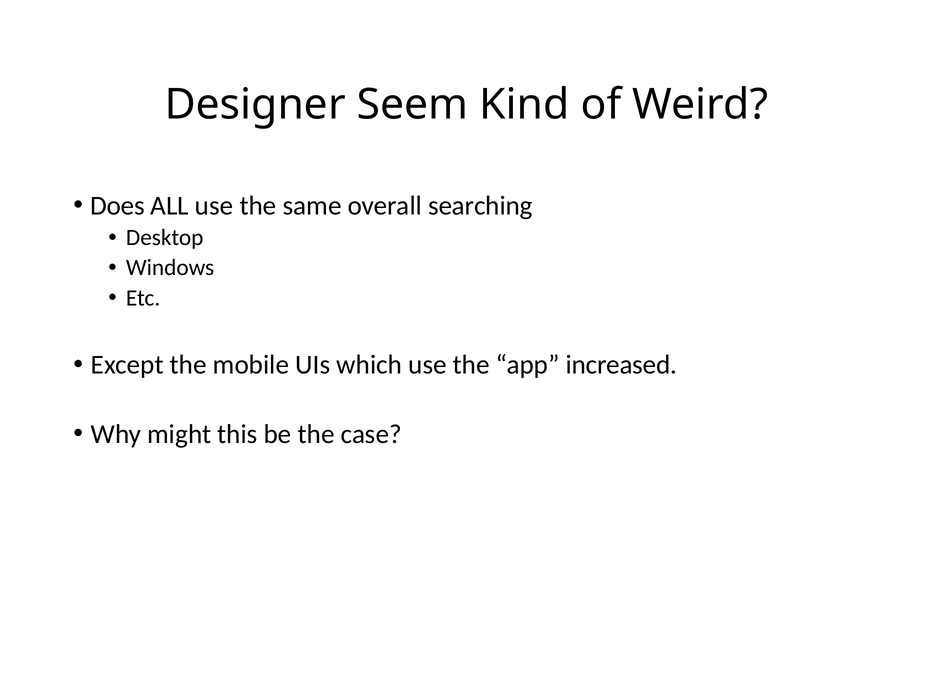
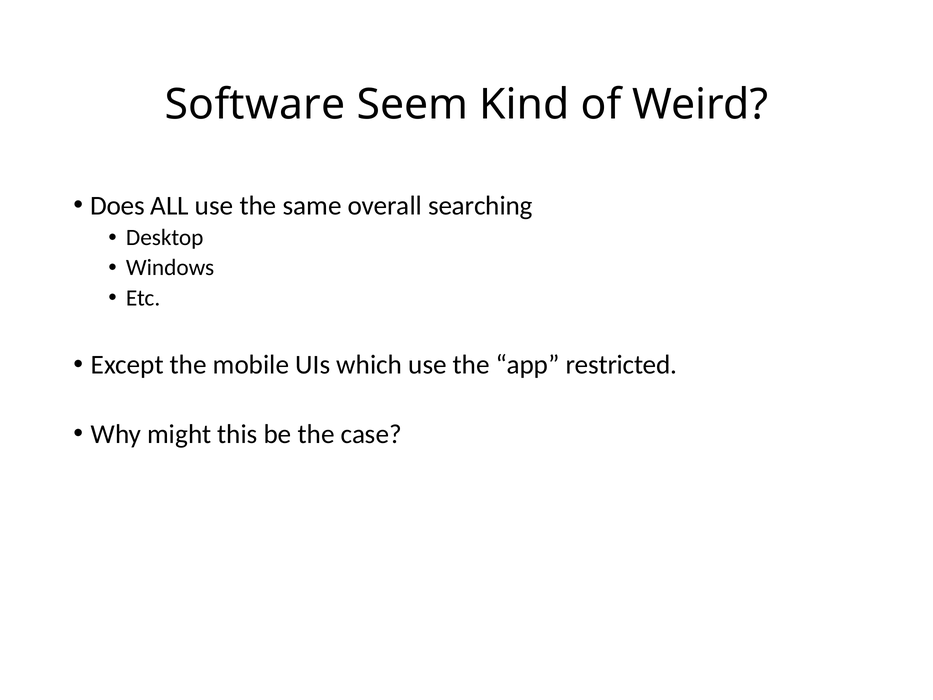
Designer: Designer -> Software (255, 105)
increased: increased -> restricted (621, 365)
